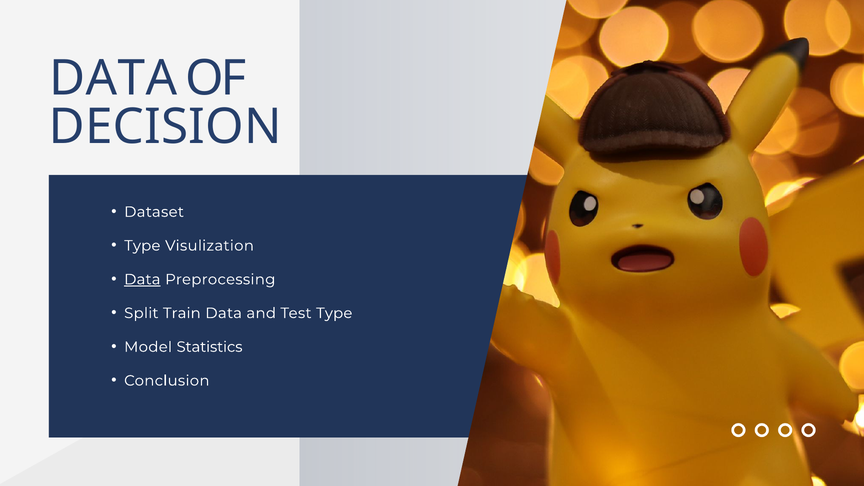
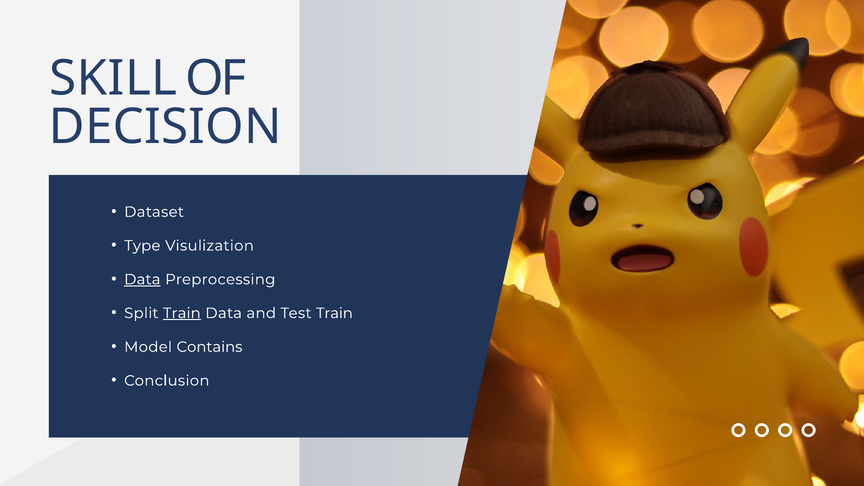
DATA: DATA -> SKILL (113, 78)
Train underline: none -> present (182, 313)
Test Type: Type -> Train (334, 313)
Statistics: Statistics -> Contains (209, 347)
